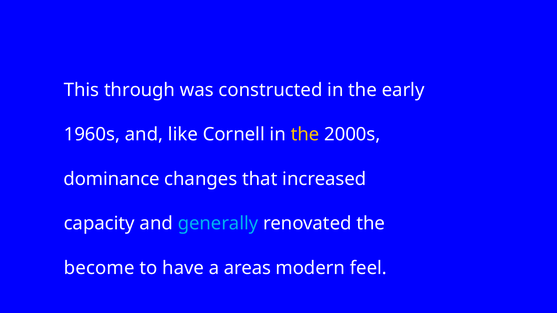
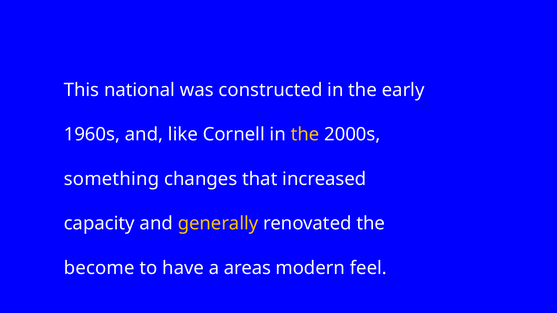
through: through -> national (140, 90)
dominance: dominance -> something (112, 179)
generally colour: light blue -> yellow (218, 224)
